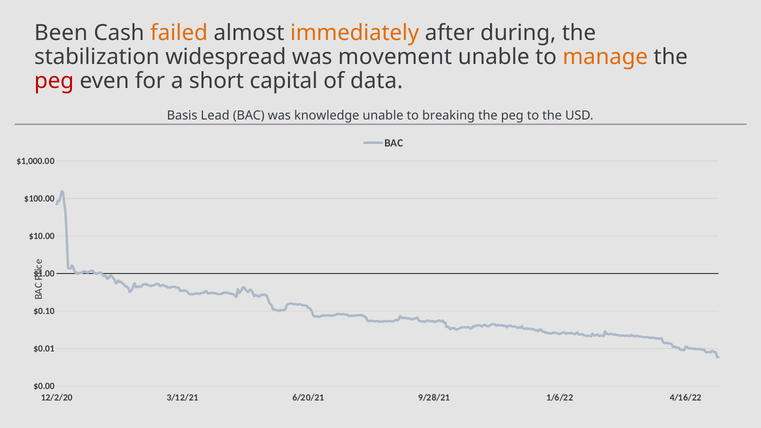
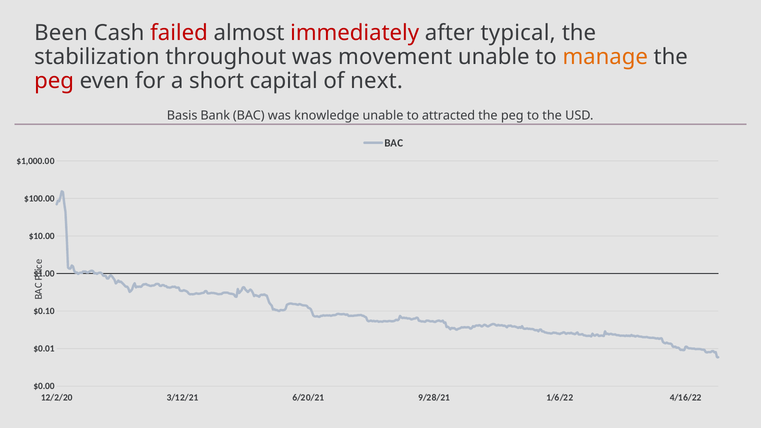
failed colour: orange -> red (179, 33)
immediately colour: orange -> red (355, 33)
during: during -> typical (518, 33)
widespread: widespread -> throughout (226, 57)
data: data -> next (377, 81)
Lead: Lead -> Bank (215, 116)
breaking: breaking -> attracted (449, 116)
